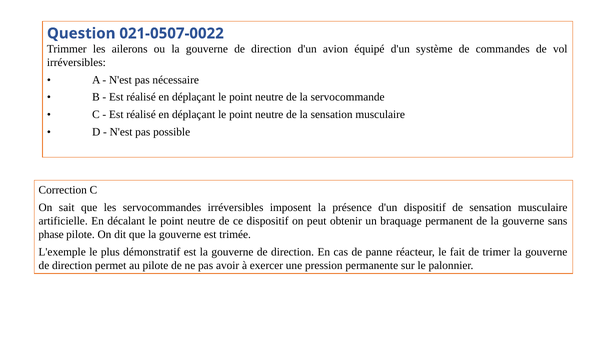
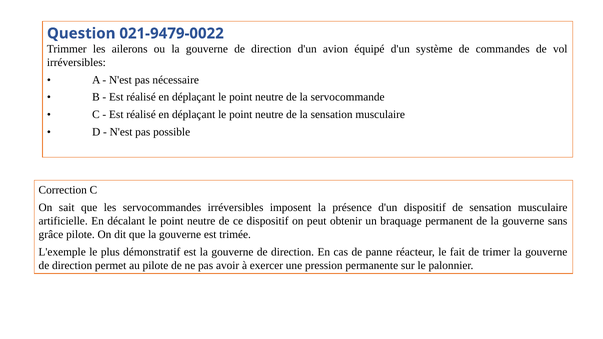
021-0507-0022: 021-0507-0022 -> 021-9479-0022 (172, 33)
phase: phase -> grâce (51, 235)
